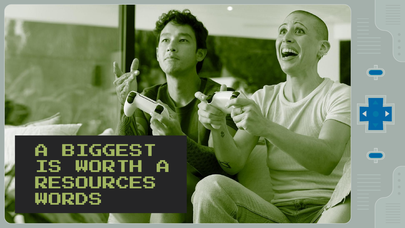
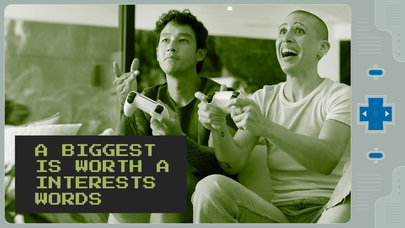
RESOURCES: RESOURCES -> INTERESTS (96, 186)
